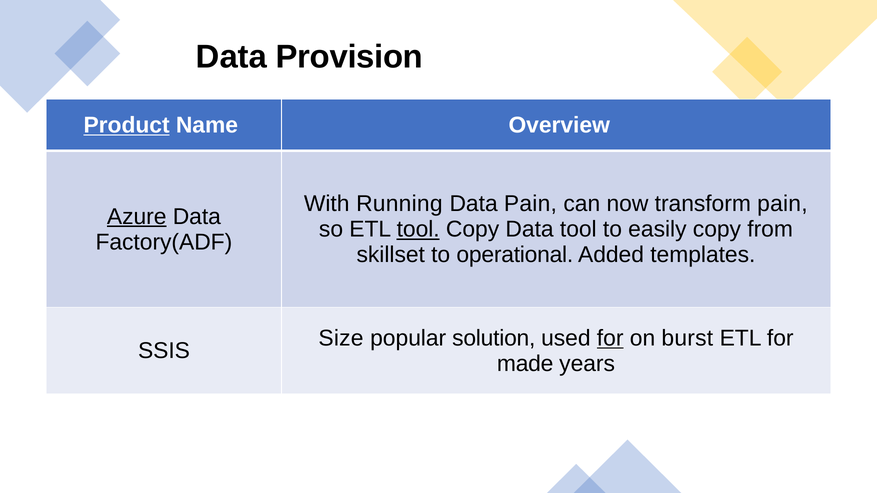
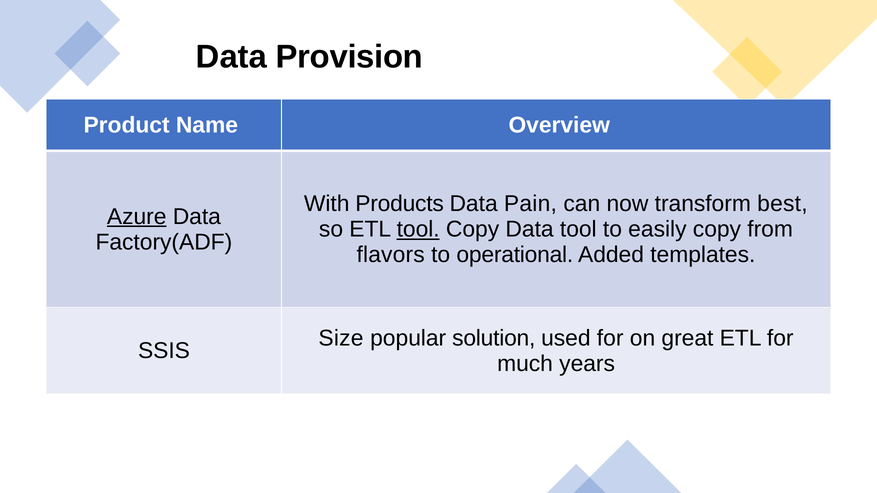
Product underline: present -> none (127, 125)
Running: Running -> Products (400, 204)
transform pain: pain -> best (782, 204)
skillset: skillset -> flavors (391, 255)
for underline: present -> none (610, 338)
burst: burst -> great (687, 338)
made: made -> much (525, 364)
